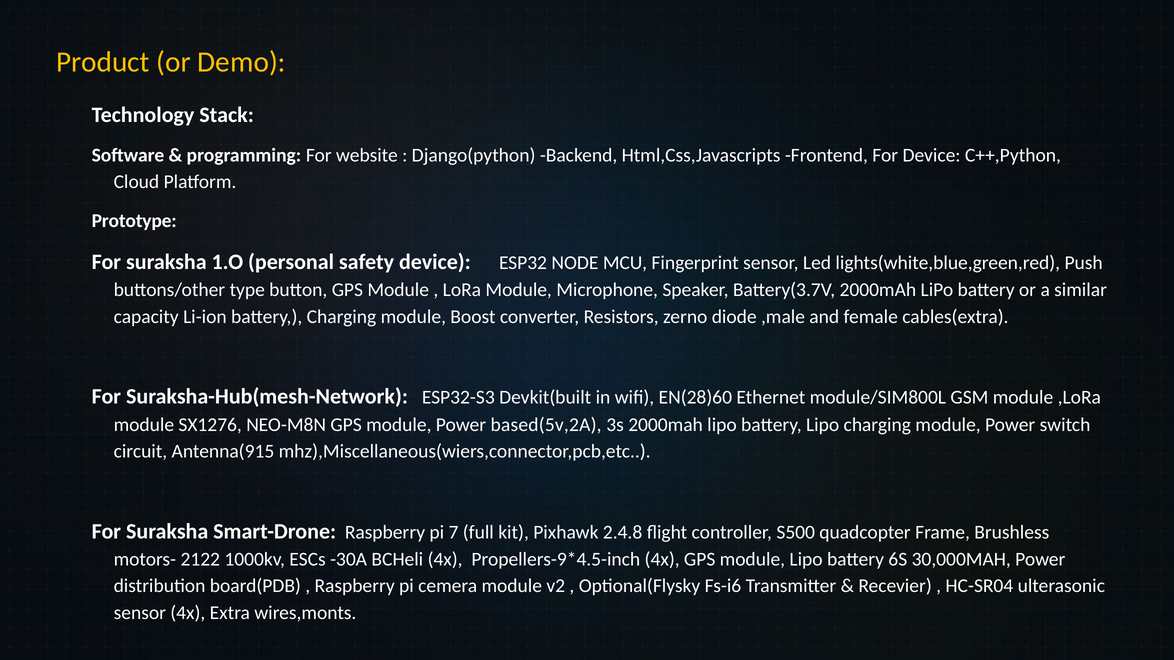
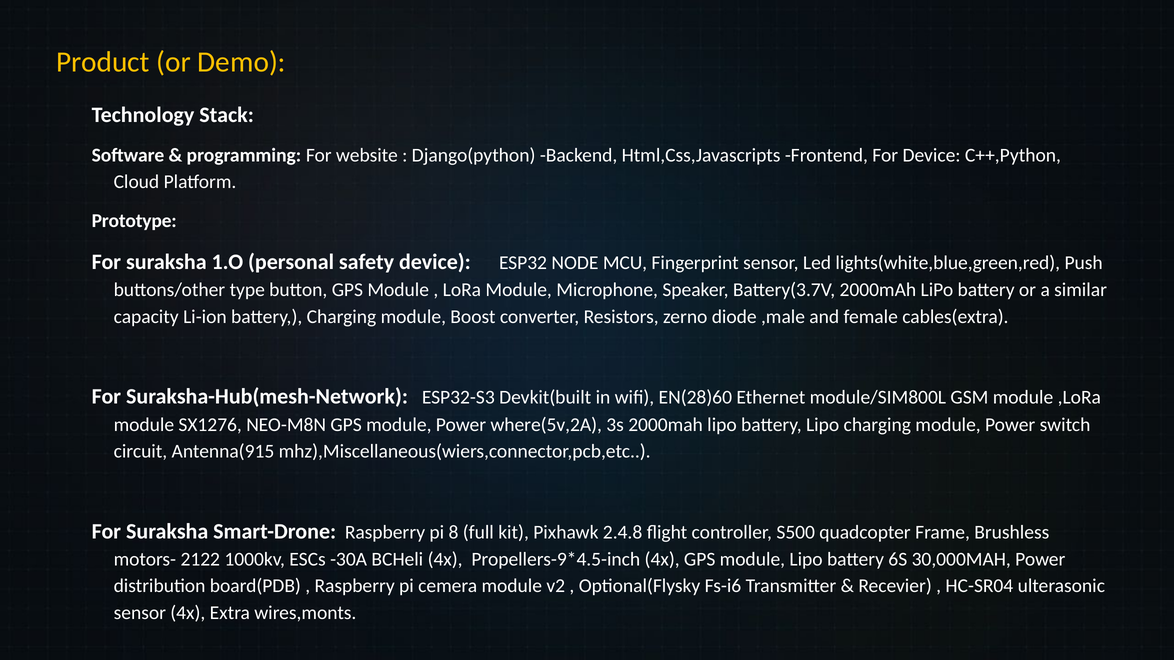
based(5v,2A: based(5v,2A -> where(5v,2A (546, 425)
7: 7 -> 8 (453, 532)
